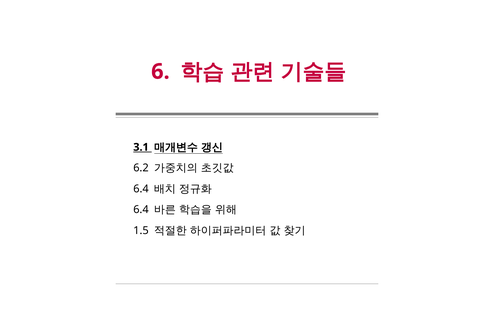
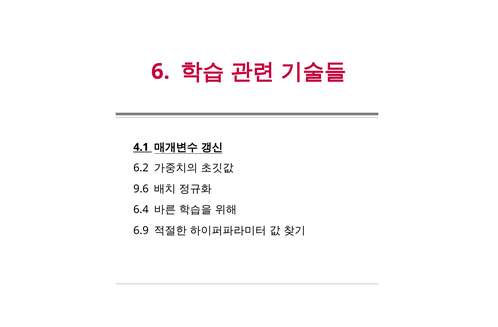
3.1: 3.1 -> 4.1 (141, 147)
6.4: 6.4 -> 9.6 (141, 189)
1.5: 1.5 -> 6.9 (141, 231)
